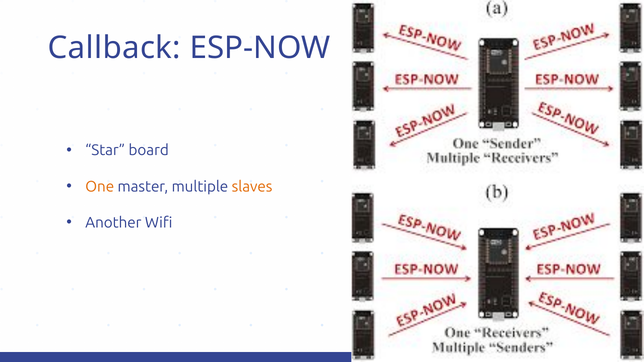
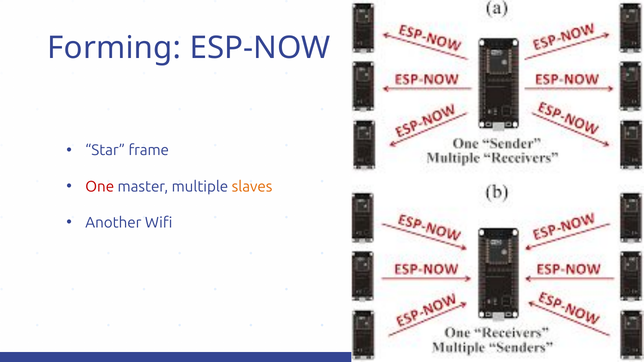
Callback: Callback -> Forming (114, 48)
board: board -> frame (149, 150)
One colour: orange -> red (100, 187)
